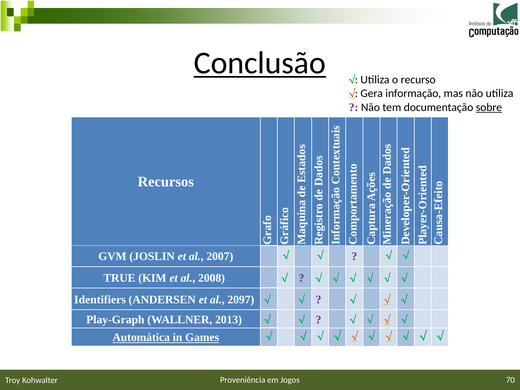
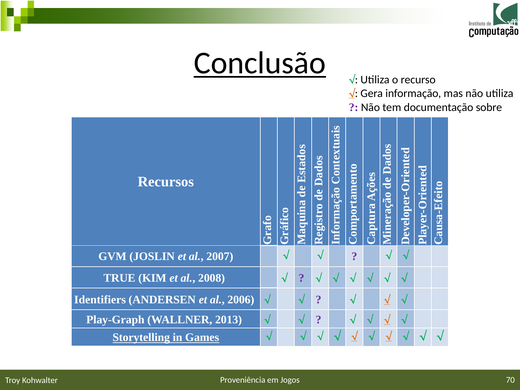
sobre underline: present -> none (489, 107)
2097: 2097 -> 2006 (241, 300)
Automática: Automática -> Storytelling (141, 337)
